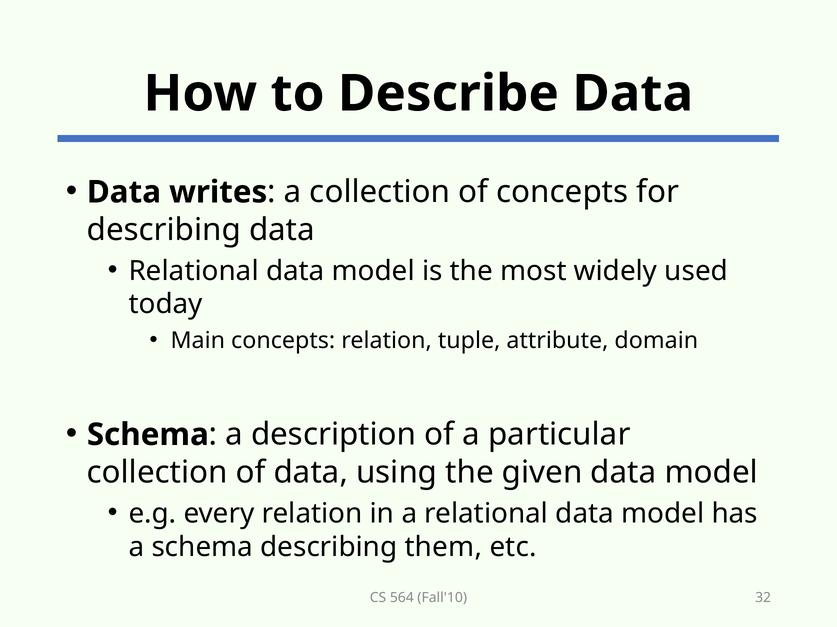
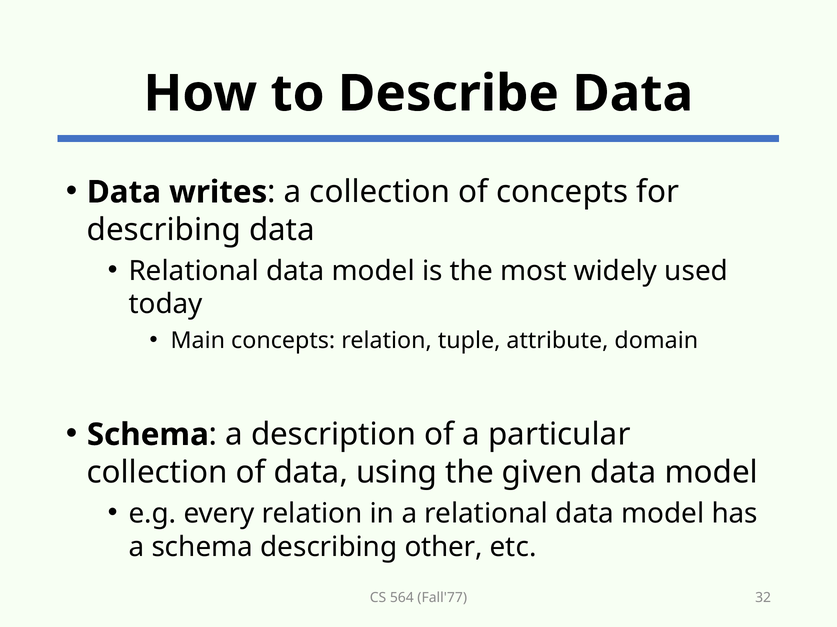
them: them -> other (444, 547)
Fall'10: Fall'10 -> Fall'77 (442, 598)
